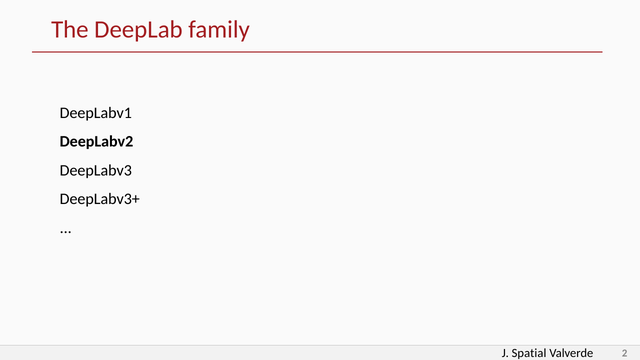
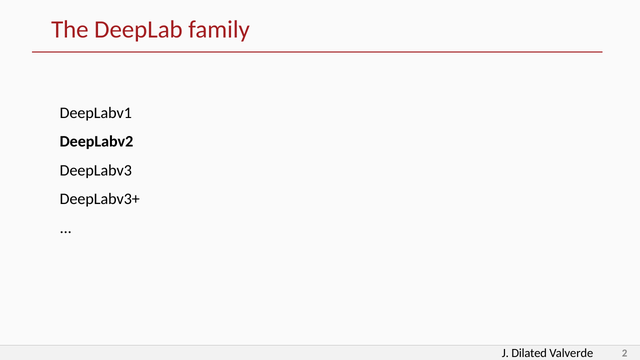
Spatial: Spatial -> Dilated (529, 353)
